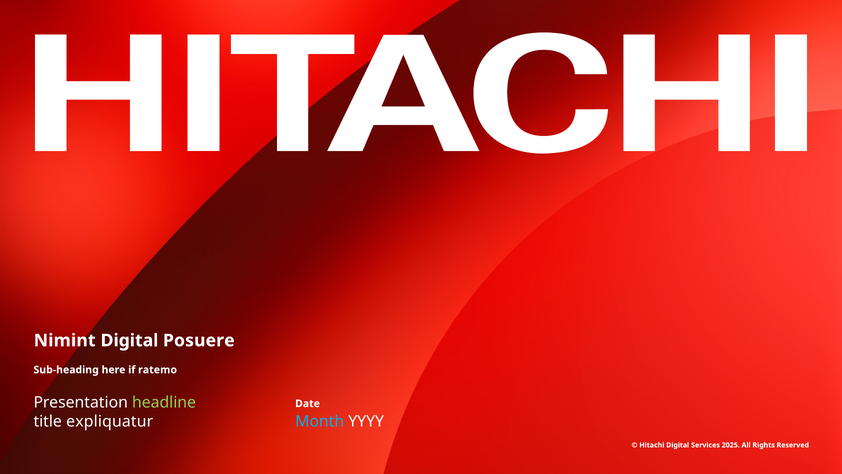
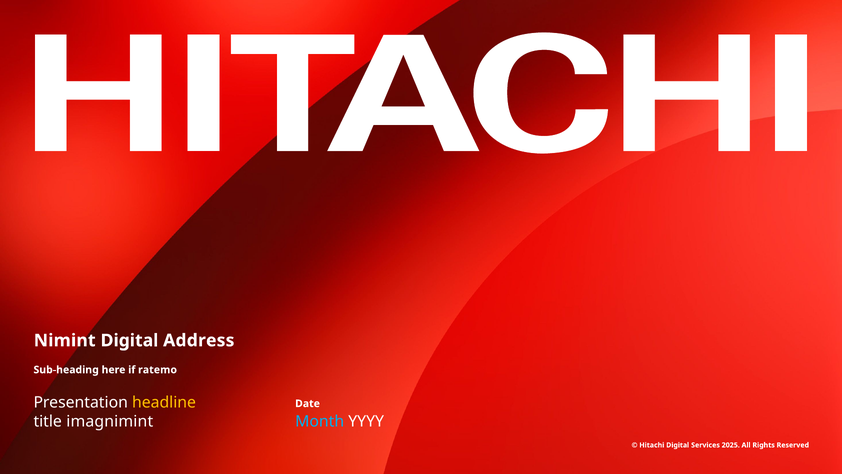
Posuere: Posuere -> Address (199, 340)
headline colour: light green -> yellow (164, 402)
expliquatur: expliquatur -> imagnimint (110, 421)
